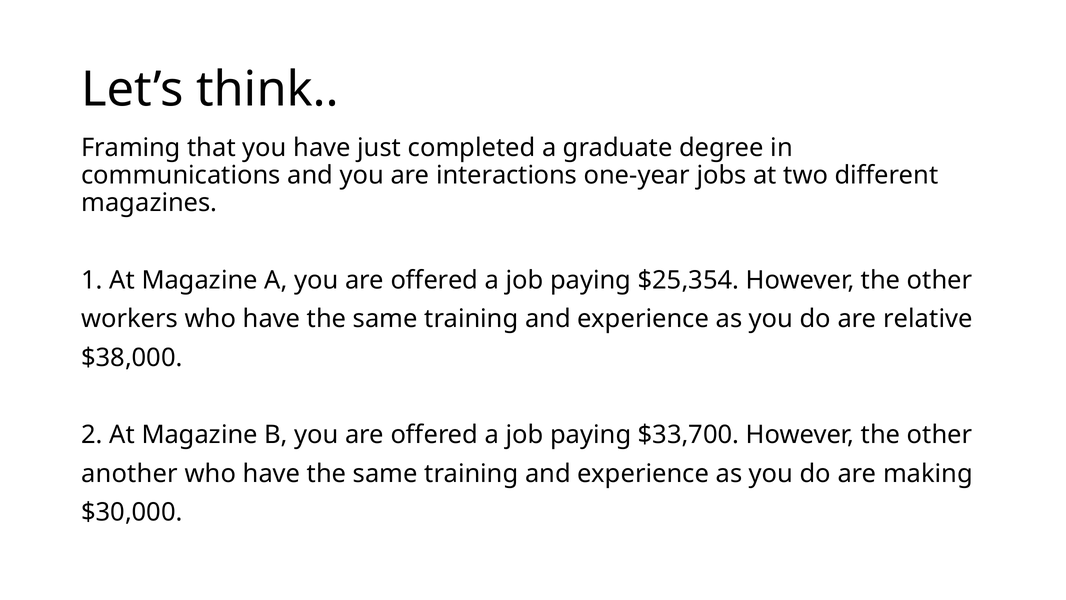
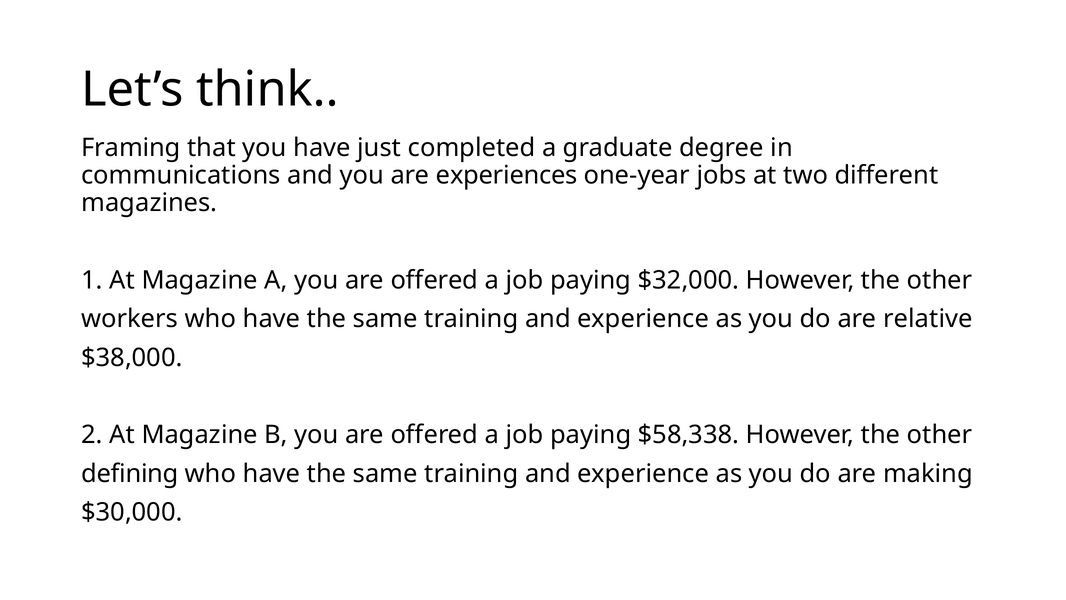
interactions: interactions -> experiences (507, 175)
$25,354: $25,354 -> $32,000 (688, 280)
$33,700: $33,700 -> $58,338 (688, 435)
another: another -> defining (130, 473)
